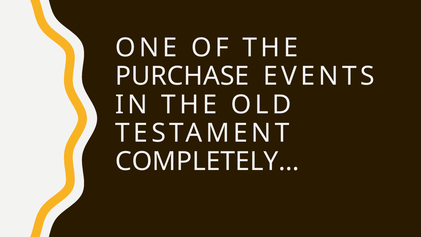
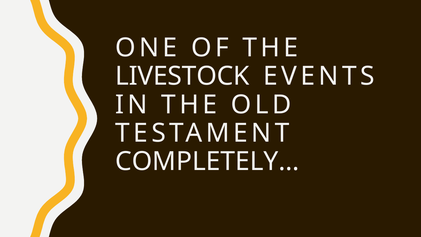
PURCHASE: PURCHASE -> LIVESTOCK (182, 76)
